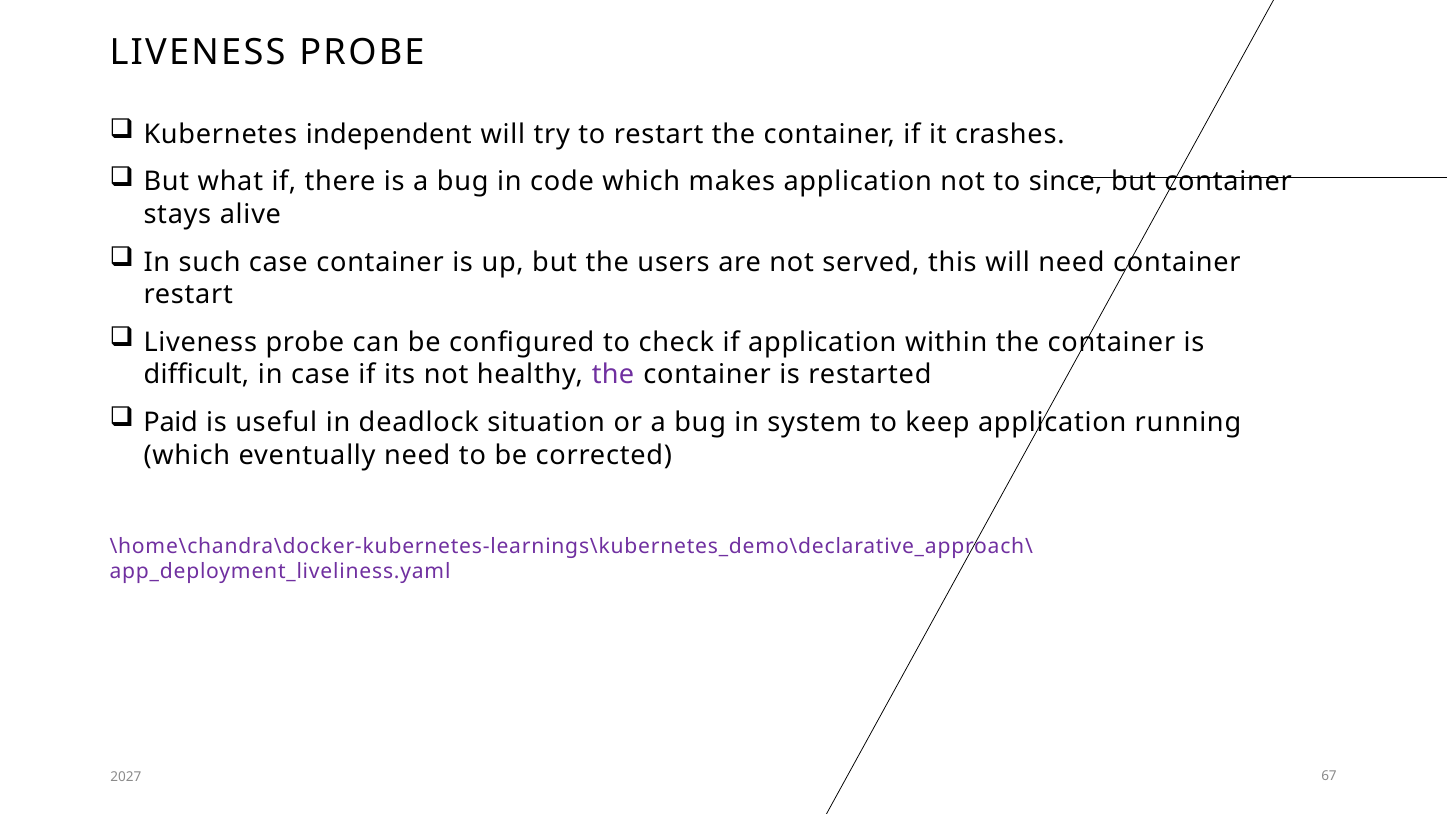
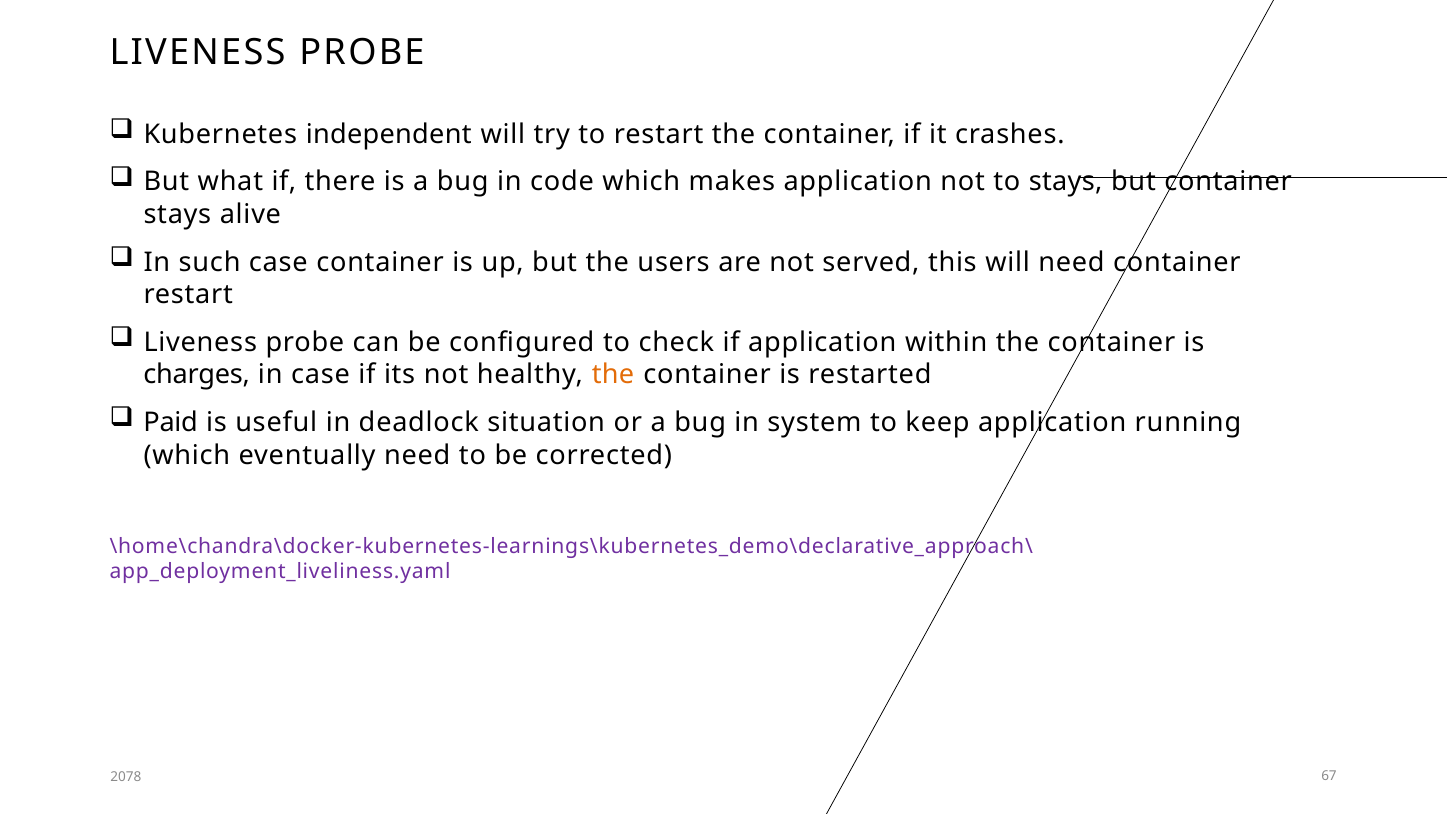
to since: since -> stays (1066, 182)
difficult: difficult -> charges (197, 375)
the colour: purple -> orange (613, 375)
2027: 2027 -> 2078 (126, 777)
